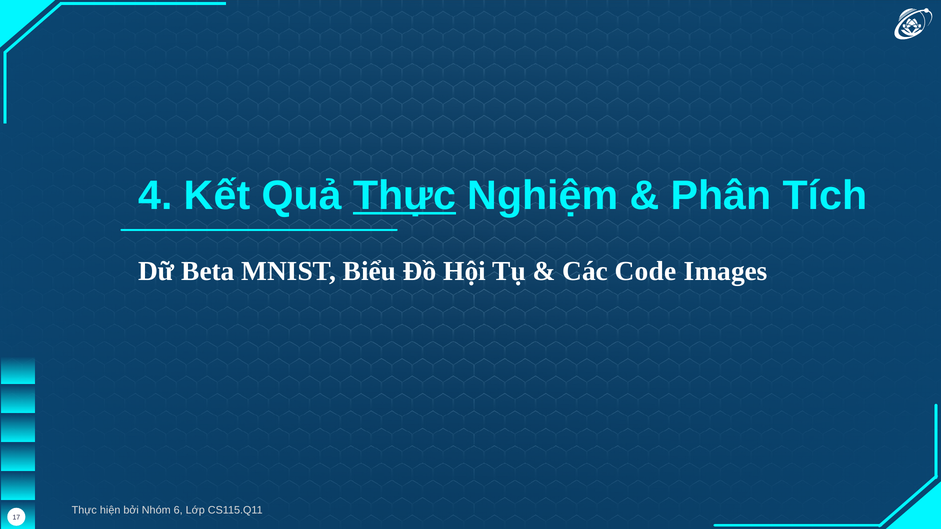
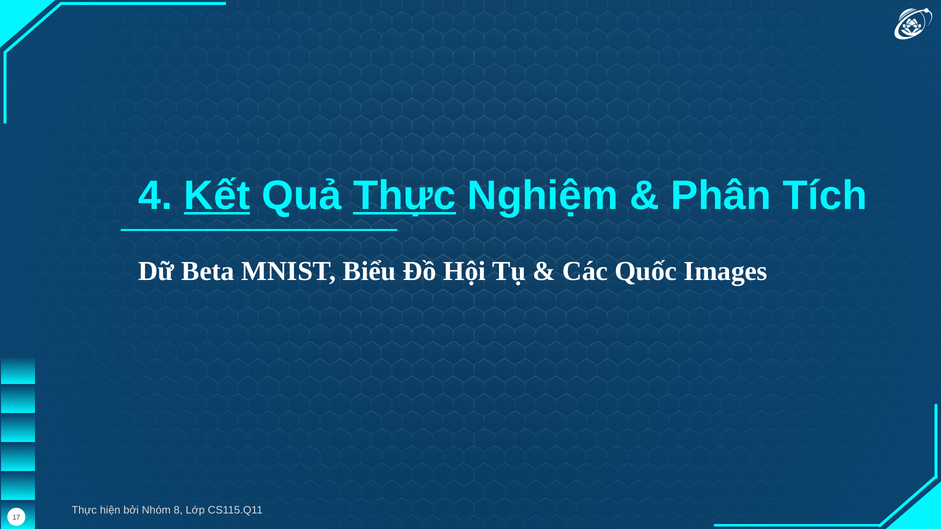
Kết underline: none -> present (217, 196)
Code: Code -> Quốc (646, 271)
6: 6 -> 8 (178, 510)
